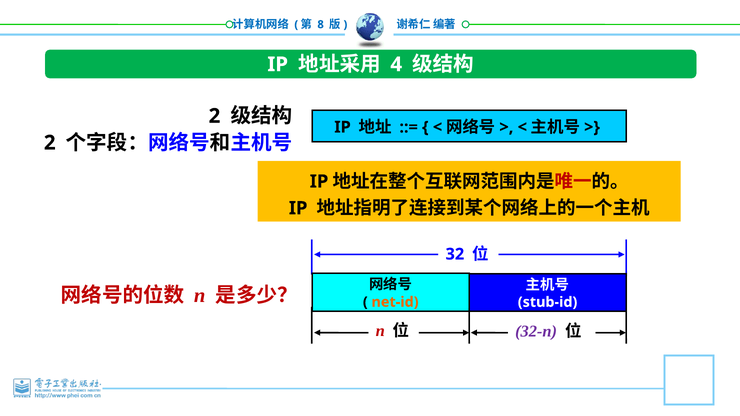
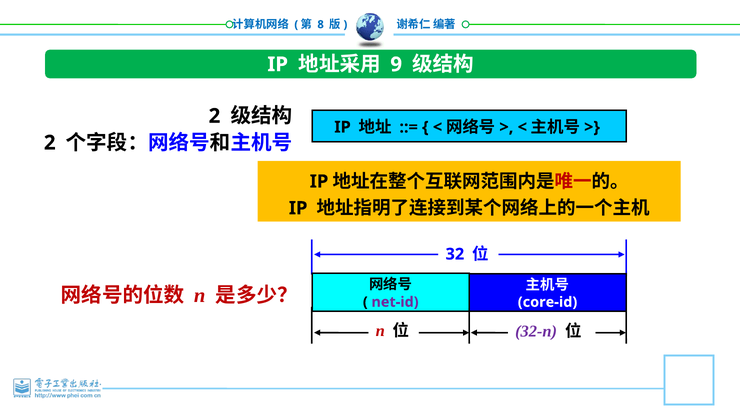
4: 4 -> 9 (396, 64)
net-id colour: orange -> purple (395, 302)
stub-id: stub-id -> core-id (548, 302)
